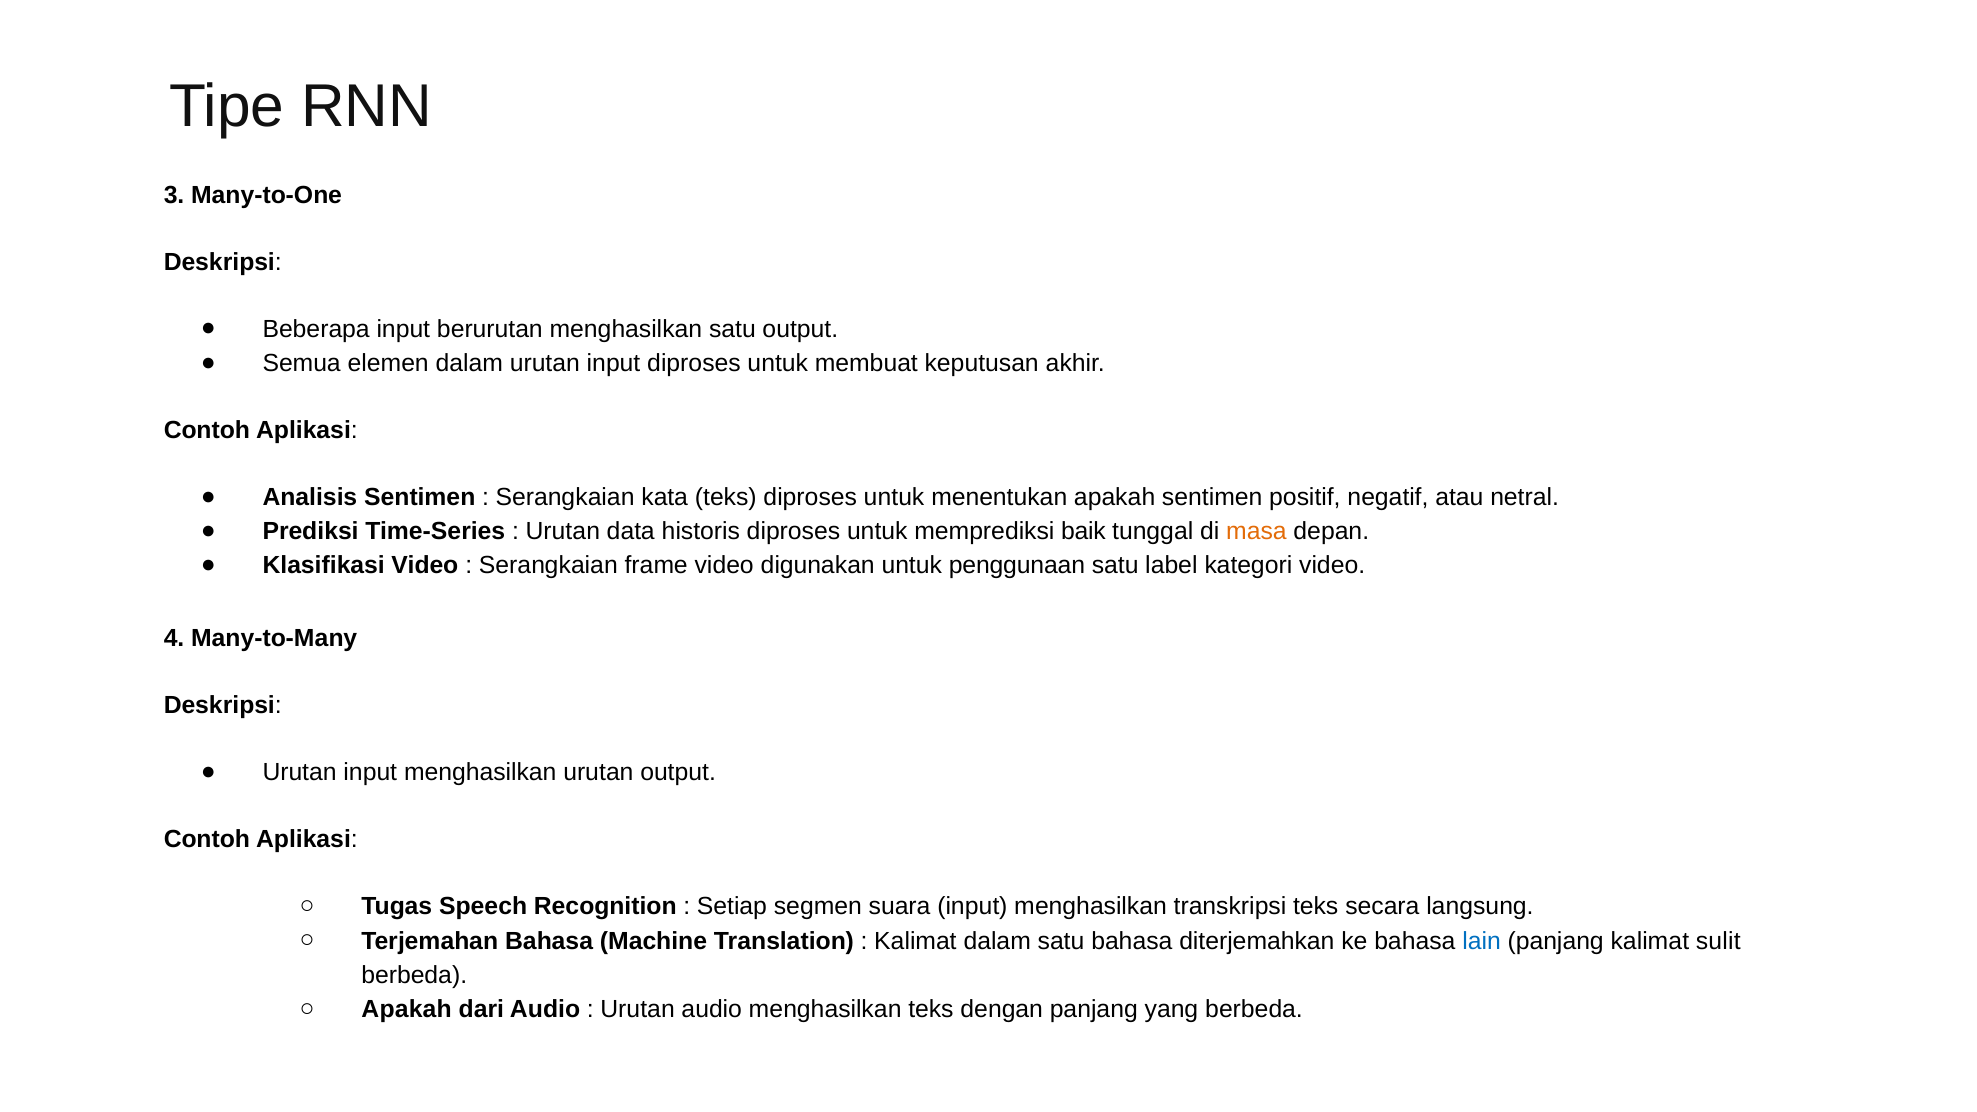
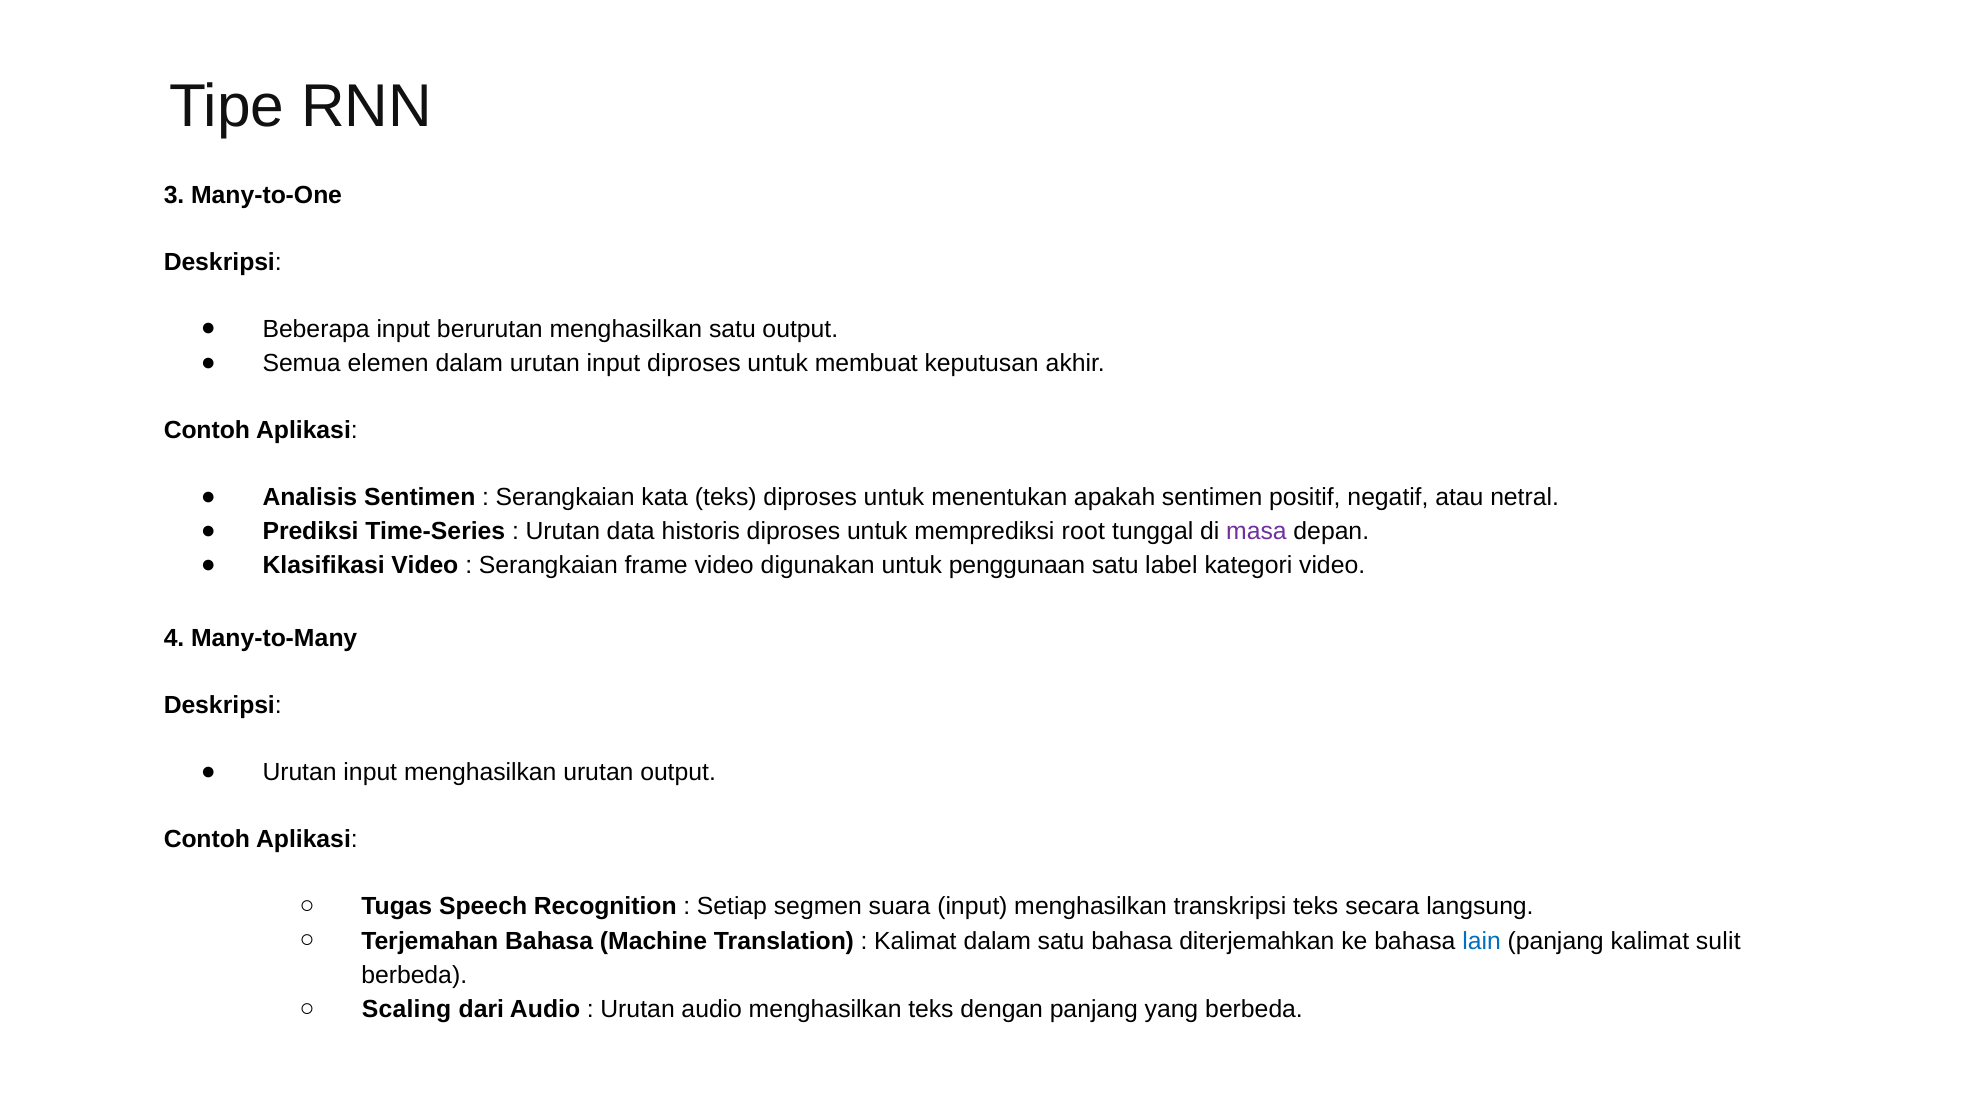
baik: baik -> root (1083, 532)
masa colour: orange -> purple (1256, 532)
Apakah: Apakah -> Scaling (407, 1009)
